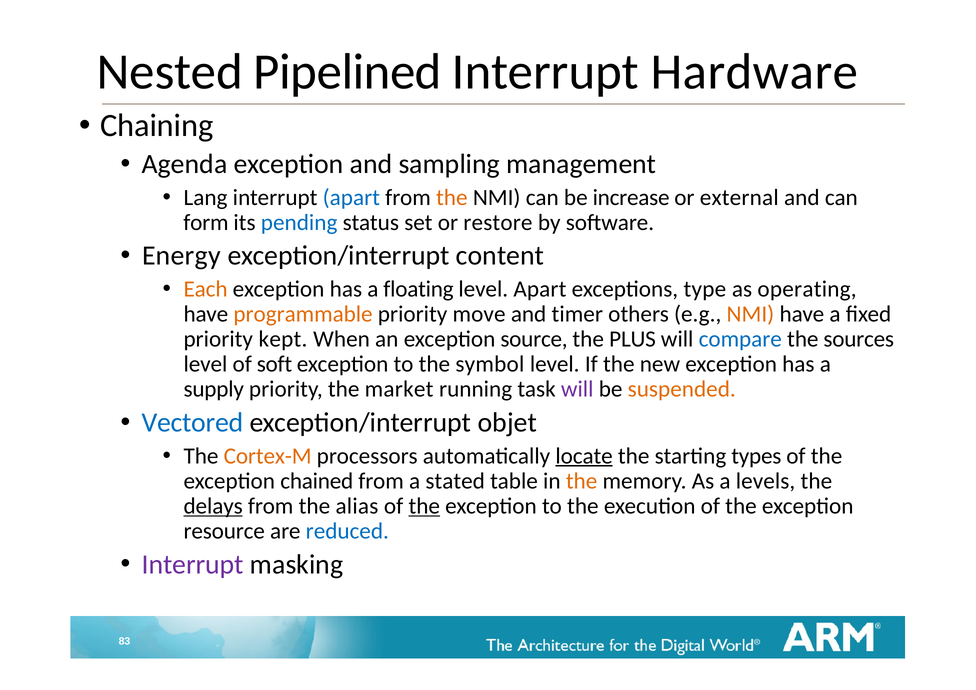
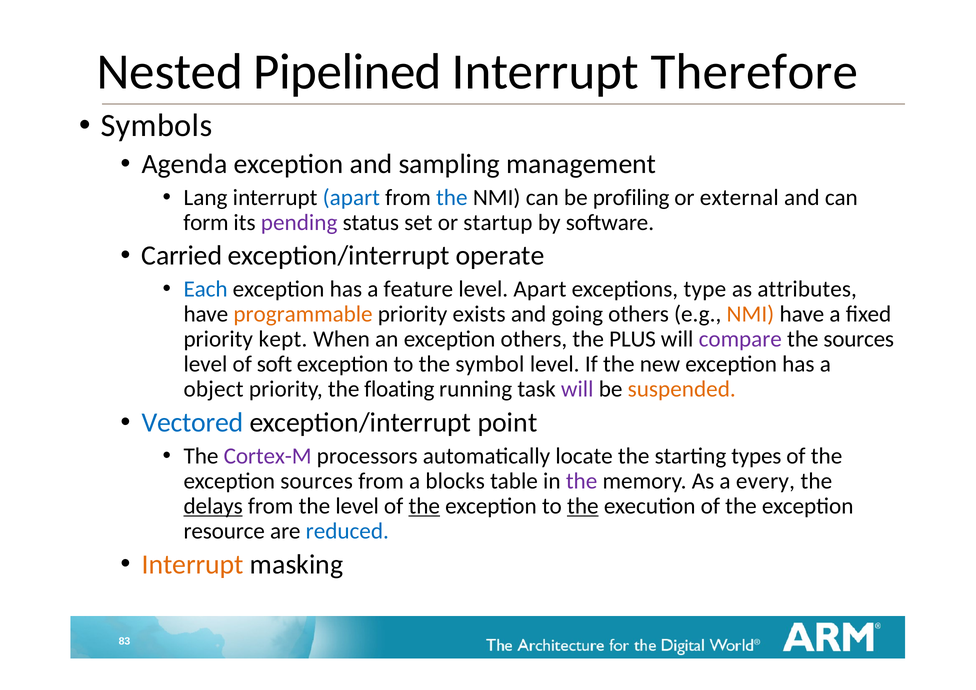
Hardware: Hardware -> Therefore (754, 72)
Chaining: Chaining -> Symbols (157, 126)
the colour: orange -> blue (452, 197)
increase: increase -> profiling (631, 197)
pending colour: blue -> purple (299, 222)
restore: restore -> startup (498, 222)
Energy: Energy -> Carried (182, 256)
content: content -> operate (500, 256)
Each colour: orange -> blue (206, 289)
floating: floating -> feature (418, 289)
operating: operating -> attributes (807, 289)
move: move -> exists (479, 314)
timer: timer -> going (577, 314)
exception source: source -> others (534, 339)
compare colour: blue -> purple (740, 339)
supply: supply -> object (214, 389)
market: market -> floating (399, 389)
objet: objet -> point (507, 422)
Cortex-M colour: orange -> purple (268, 456)
locate underline: present -> none (584, 456)
exception chained: chained -> sources (317, 481)
stated: stated -> blocks (455, 481)
the colour: orange -> purple (582, 481)
levels: levels -> every (765, 481)
the alias: alias -> level (357, 506)
the underline: none -> present (583, 506)
Interrupt colour: purple -> orange (193, 564)
